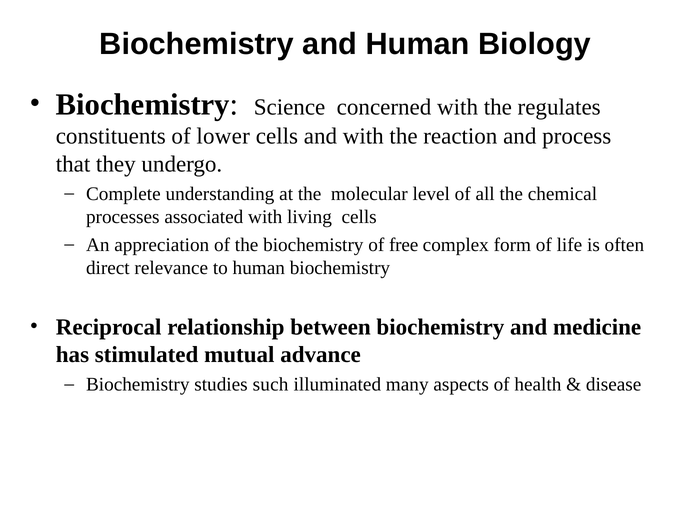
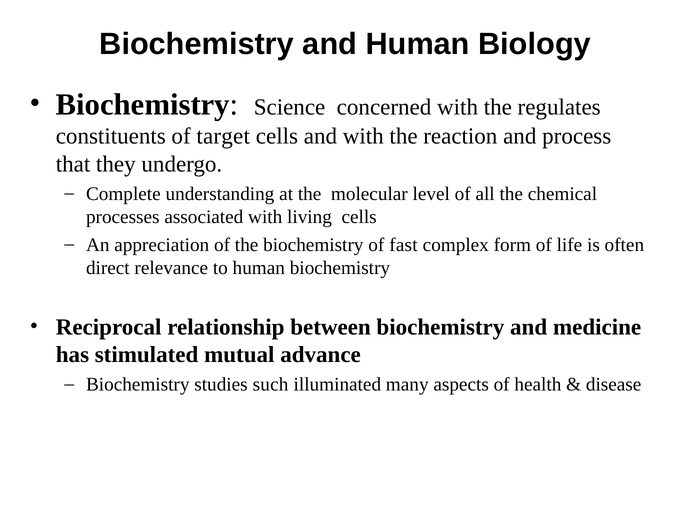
lower: lower -> target (223, 136)
free: free -> fast (403, 245)
